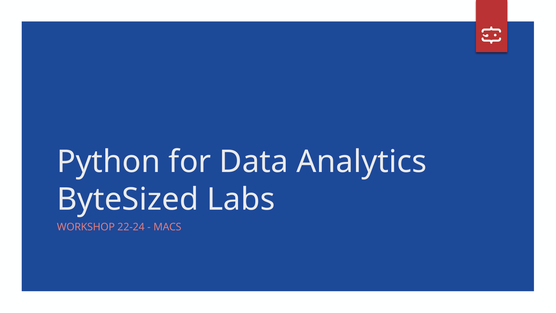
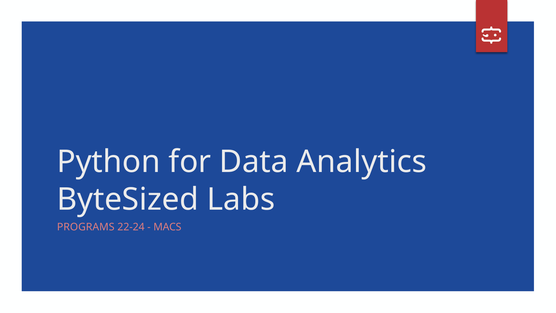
WORKSHOP: WORKSHOP -> PROGRAMS (86, 227)
